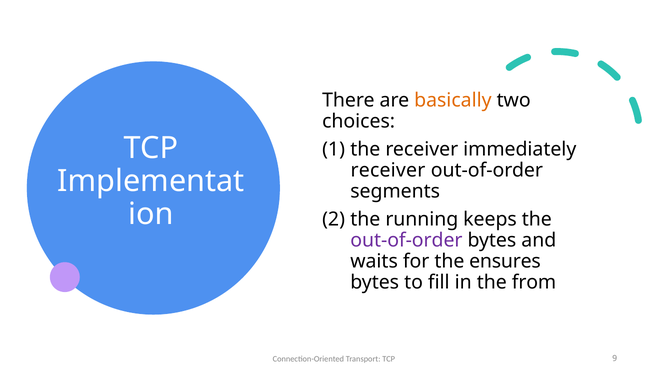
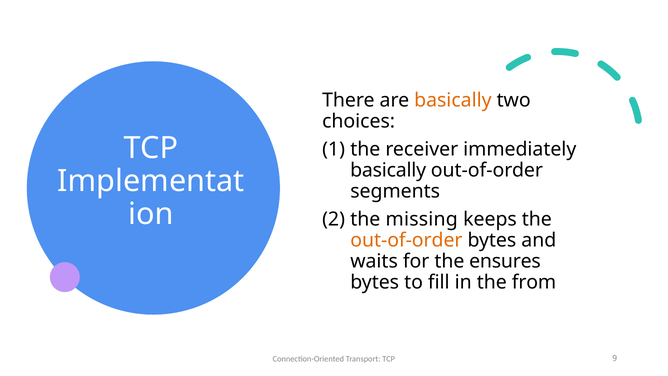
receiver: receiver -> basically (388, 170)
running: running -> missing (422, 219)
out-of-order colour: purple -> orange (406, 240)
